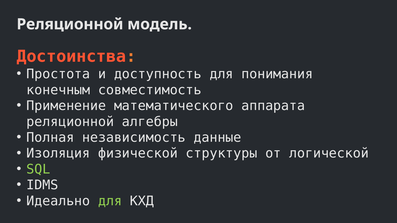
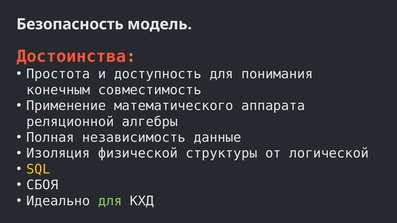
Реляционной: Реляционной -> Безопасность (70, 24)
SQL colour: light green -> yellow (38, 169)
IDMS: IDMS -> СБОЯ (42, 185)
